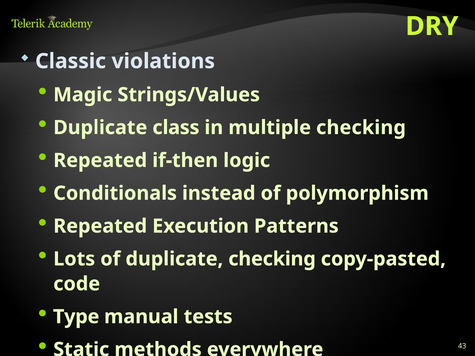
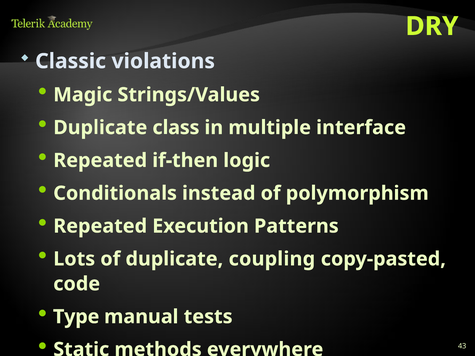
multiple checking: checking -> interface (361, 128)
duplicate checking: checking -> coupling (272, 259)
